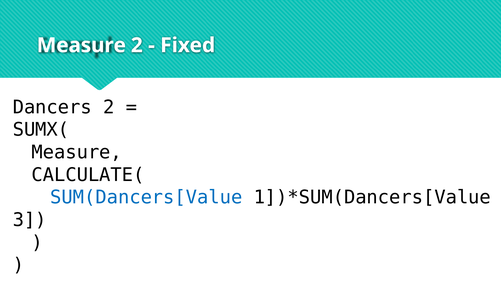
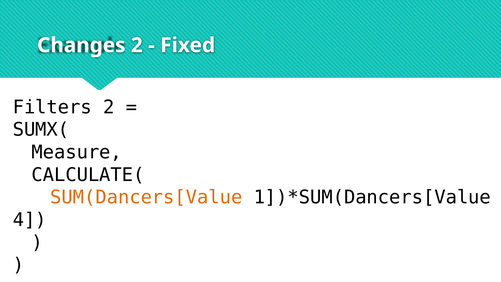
Measure: Measure -> Changes (81, 45)
Dancers: Dancers -> Filters (52, 107)
SUM(Dancers[Value colour: blue -> orange (146, 197)
3: 3 -> 4 (30, 220)
